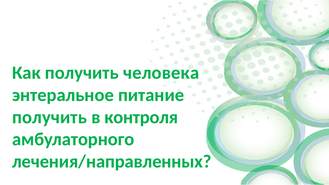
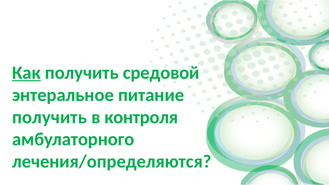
Как underline: none -> present (26, 73)
человека: человека -> средовой (161, 73)
лечения/направленных: лечения/направленных -> лечения/определяются (112, 162)
